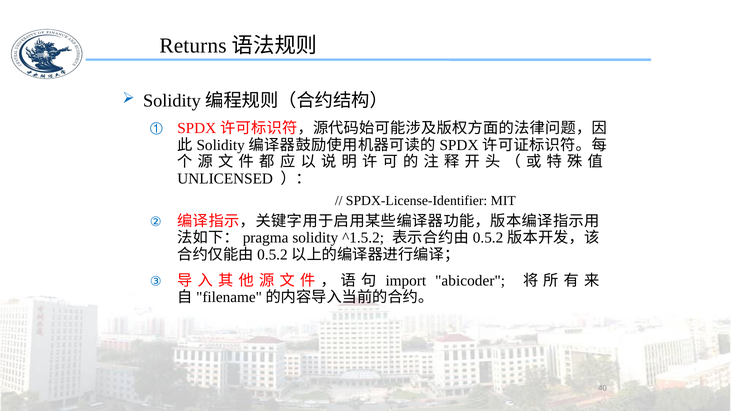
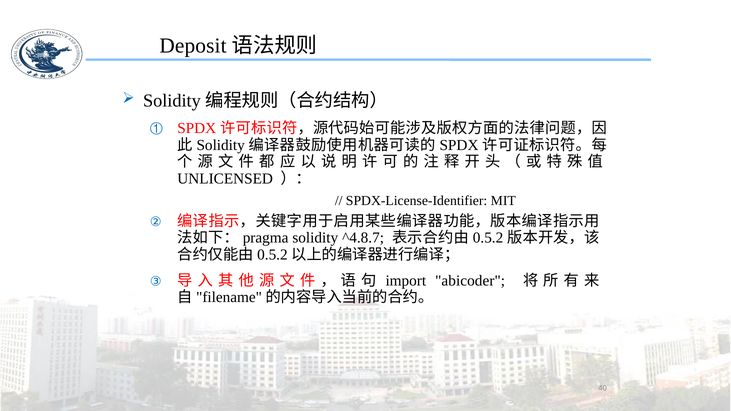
Returns: Returns -> Deposit (193, 46)
^1.5.2: ^1.5.2 -> ^4.8.7 (363, 238)
